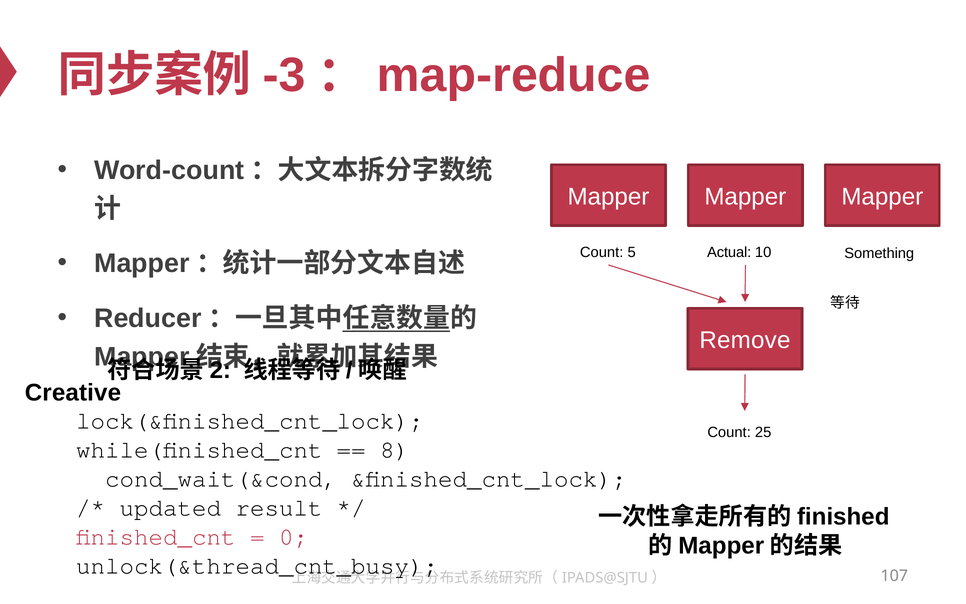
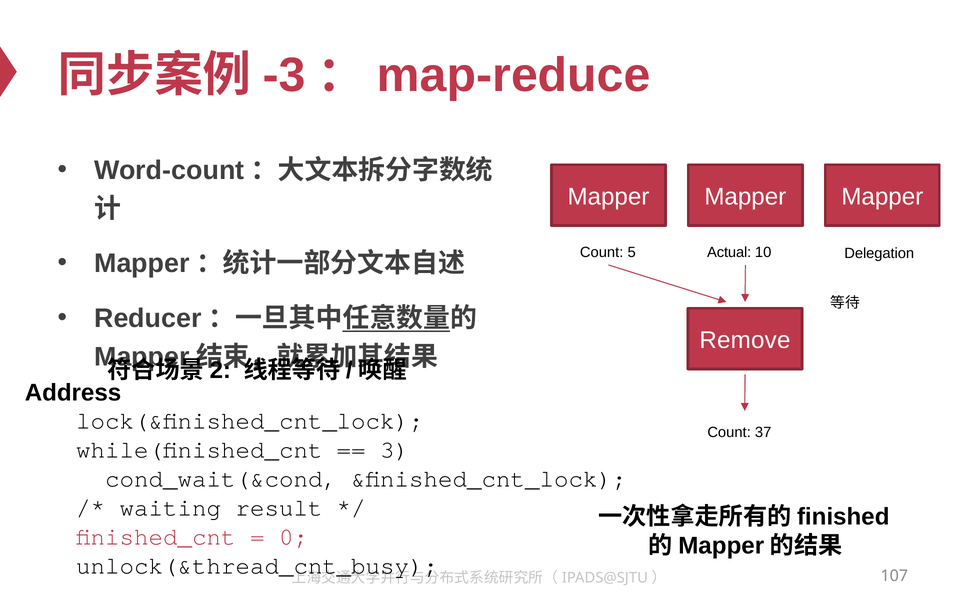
Something: Something -> Delegation (879, 253)
Creative: Creative -> Address (73, 393)
25: 25 -> 37 (763, 432)
8: 8 -> 3 (395, 450)
updated: updated -> waiting (170, 507)
